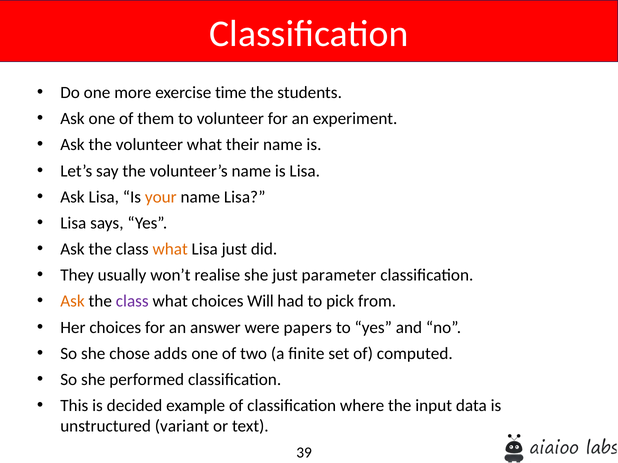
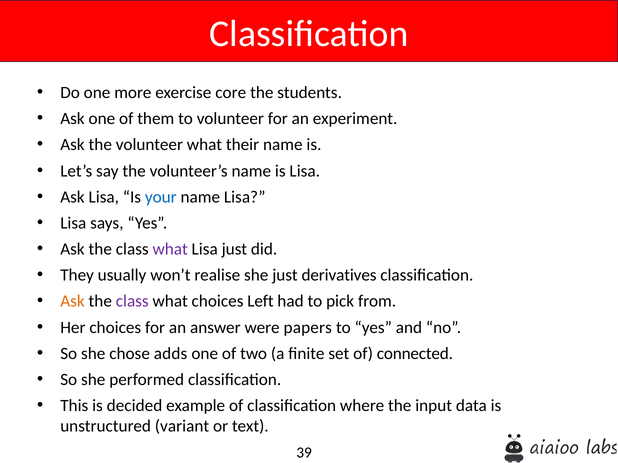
time: time -> core (231, 93)
your colour: orange -> blue (161, 197)
what colour: orange -> purple (170, 249)
parameter: parameter -> derivatives (339, 275)
Will: Will -> Left (261, 302)
computed: computed -> connected (415, 354)
